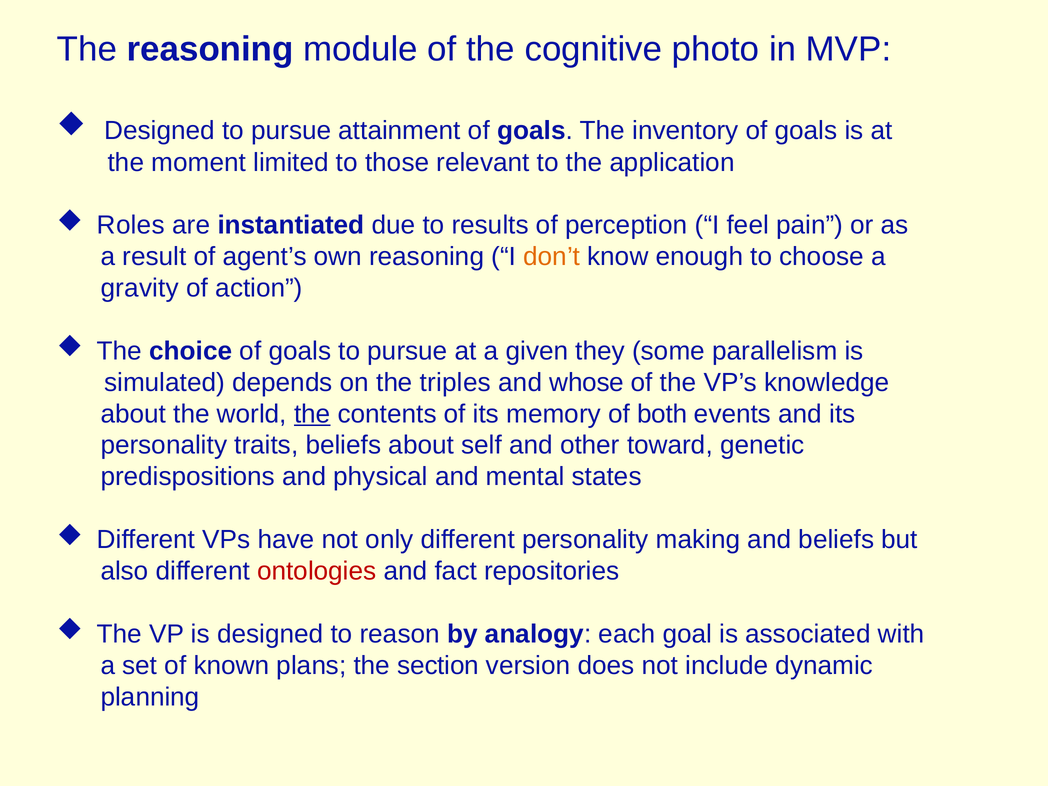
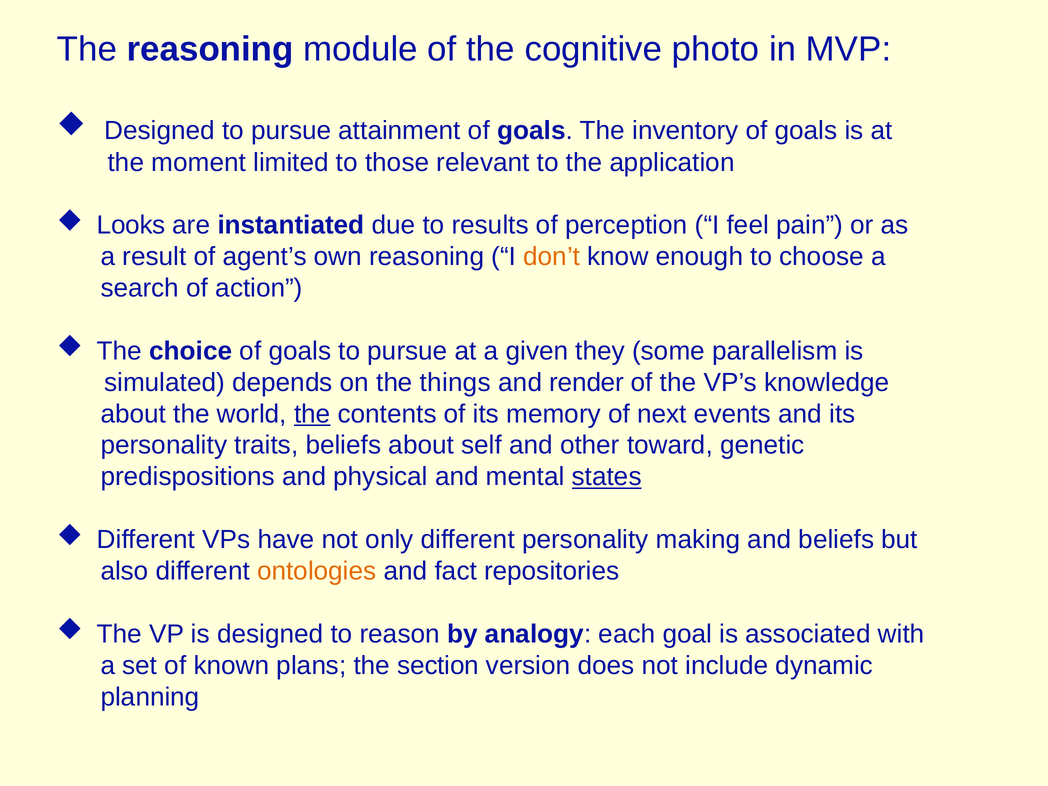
Roles: Roles -> Looks (131, 225)
gravity: gravity -> search (140, 288)
triples: triples -> things (455, 382)
whose: whose -> render (587, 382)
both: both -> next (662, 414)
states underline: none -> present (607, 477)
ontologies colour: red -> orange (317, 571)
